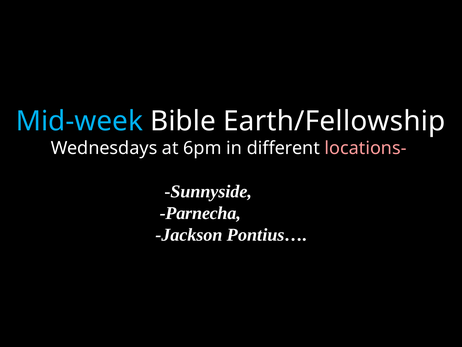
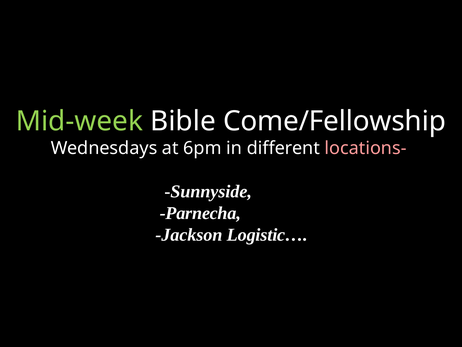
Mid-week colour: light blue -> light green (79, 121)
Earth/Fellowship: Earth/Fellowship -> Come/Fellowship (334, 121)
Pontius…: Pontius… -> Logistic… (267, 235)
